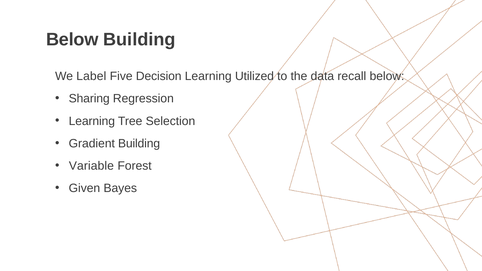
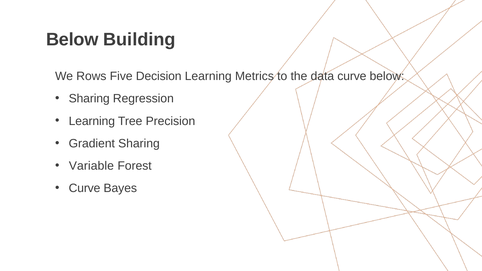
Label: Label -> Rows (91, 76)
Utilized: Utilized -> Metrics (254, 76)
data recall: recall -> curve (352, 76)
Selection: Selection -> Precision (170, 121)
Gradient Building: Building -> Sharing (139, 143)
Given: Given -> Curve (85, 188)
